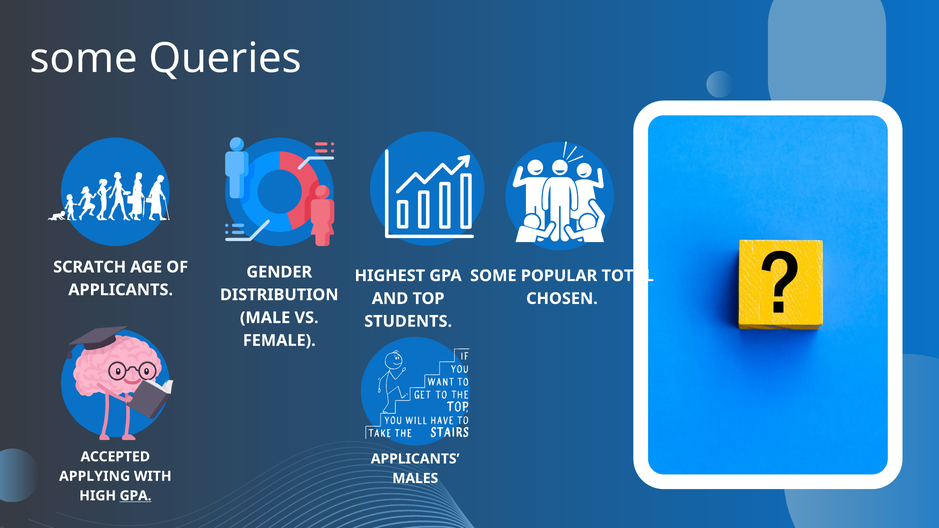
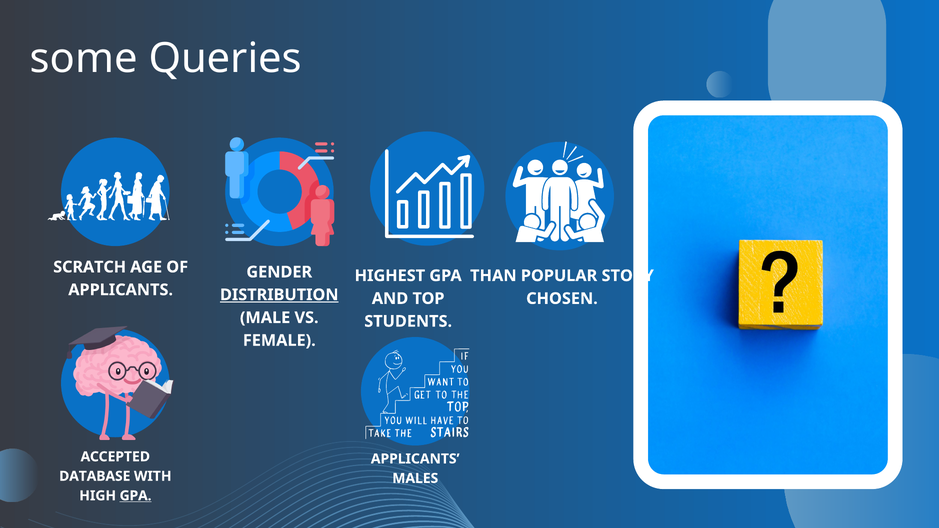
SOME: SOME -> THAN (493, 276)
TOTAL: TOTAL -> STORY (628, 276)
DISTRIBUTION underline: none -> present (279, 295)
APPLYING: APPLYING -> DATABASE (95, 476)
